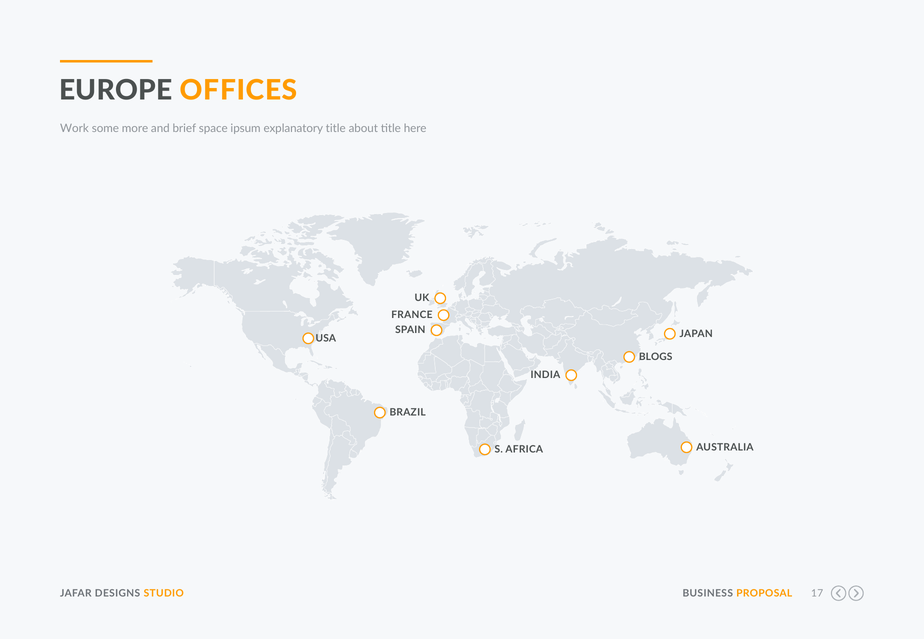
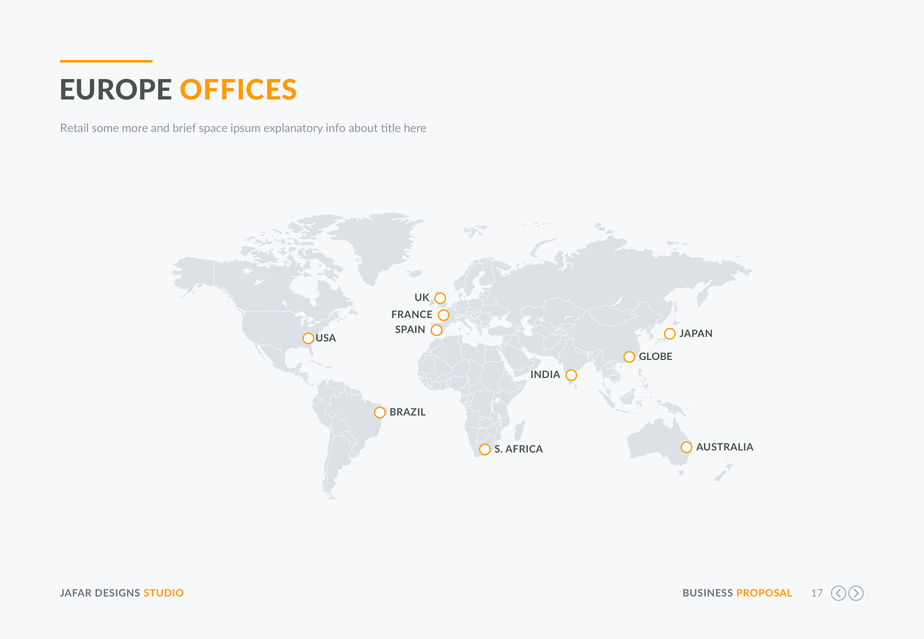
Work: Work -> Retail (74, 129)
explanatory title: title -> info (336, 129)
BLOGS: BLOGS -> GLOBE (656, 357)
